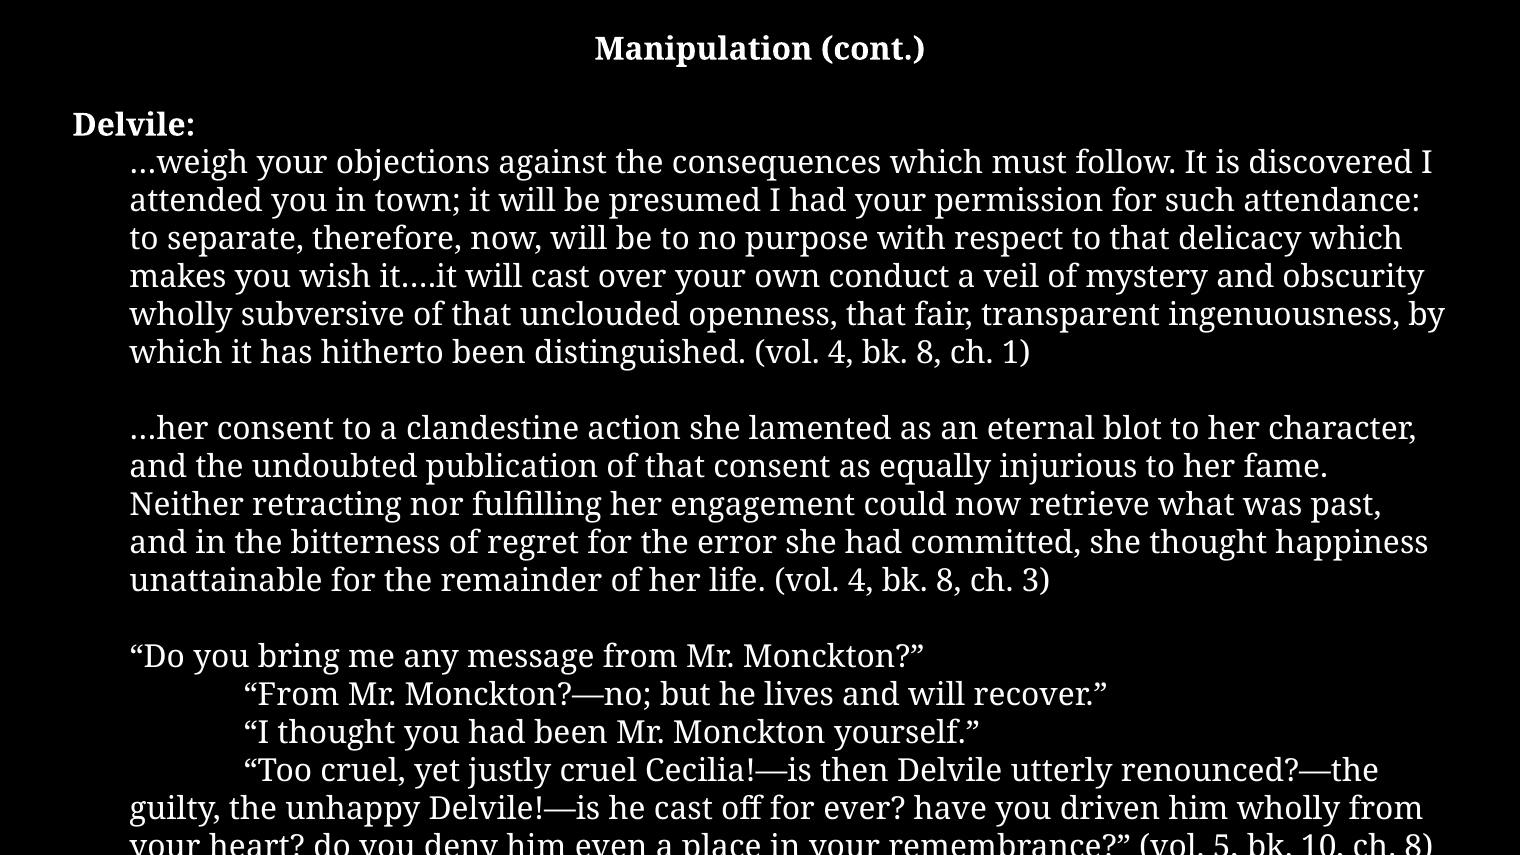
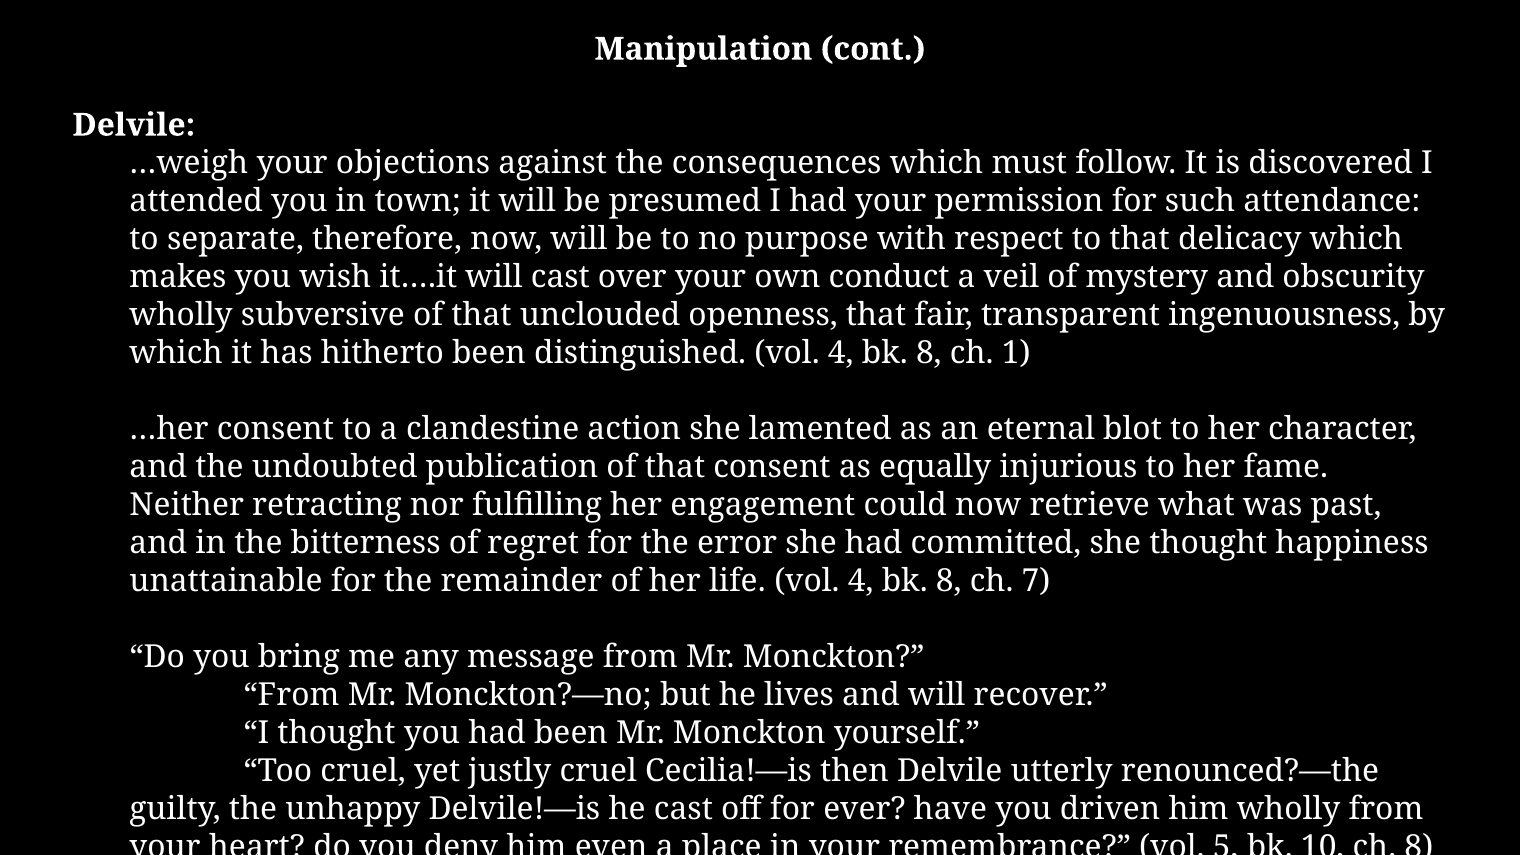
3: 3 -> 7 (1036, 581)
